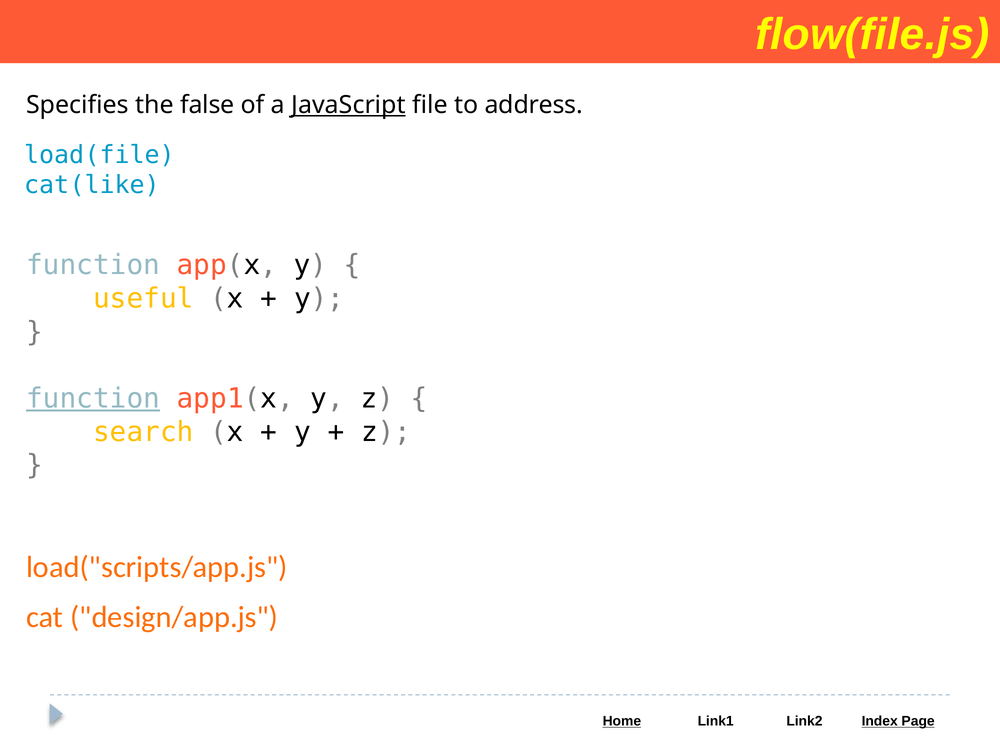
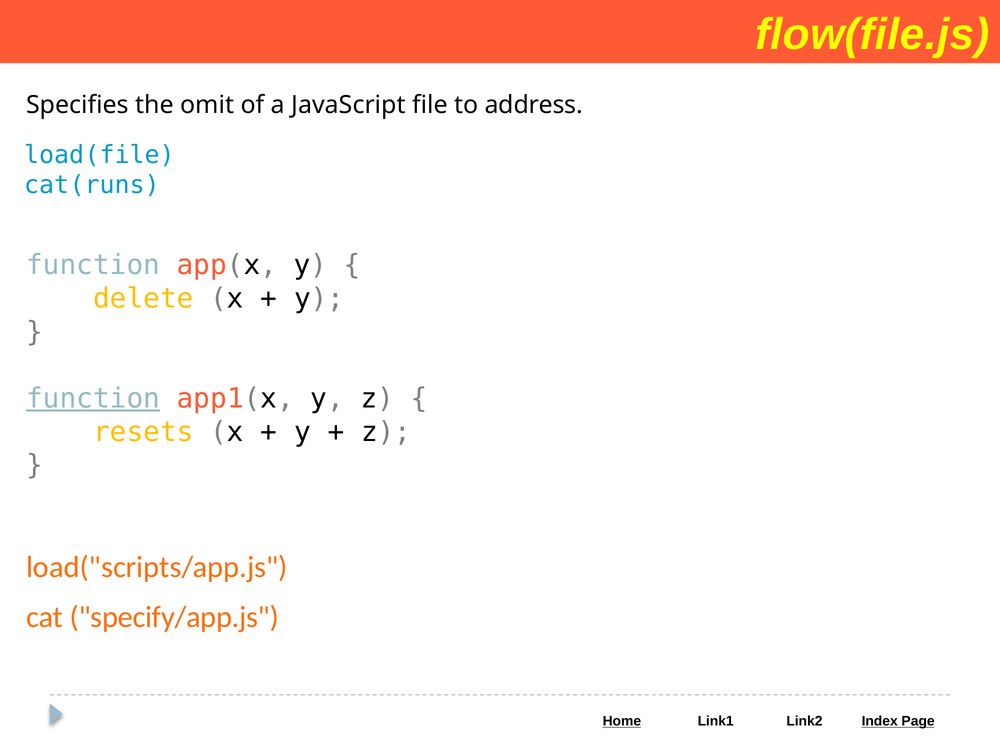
false: false -> omit (207, 105)
JavaScript underline: present -> none (348, 105)
cat(like: cat(like -> cat(runs (92, 185)
useful: useful -> delete (143, 299)
search: search -> resets (143, 432)
design/app.js: design/app.js -> specify/app.js (174, 617)
